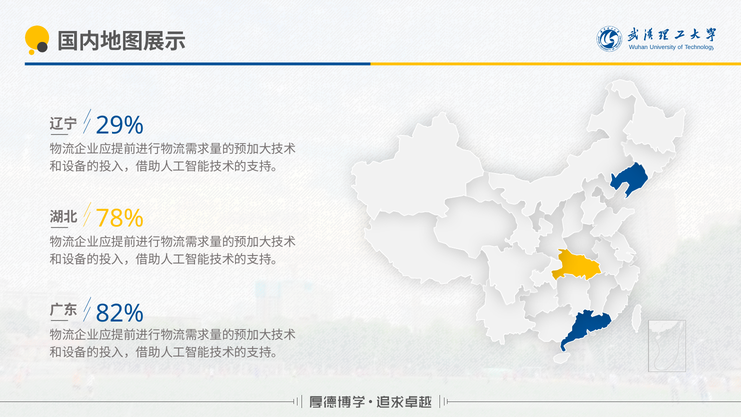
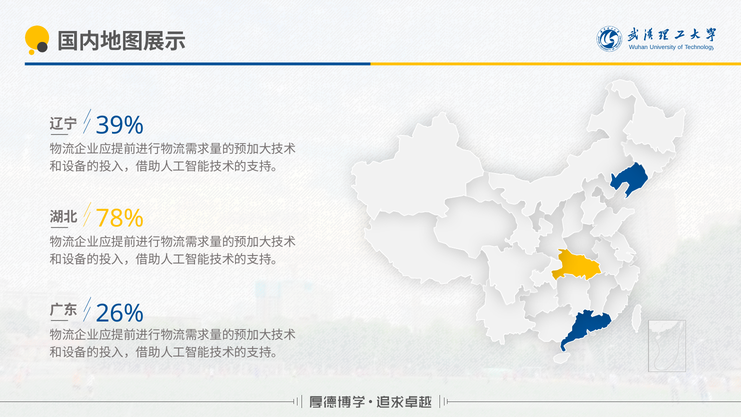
29%: 29% -> 39% (120, 125)
82%: 82% -> 26% (120, 313)
